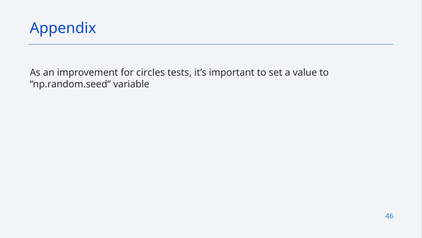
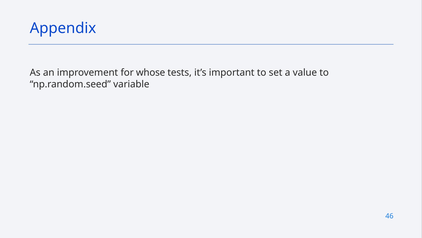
circles: circles -> whose (151, 72)
